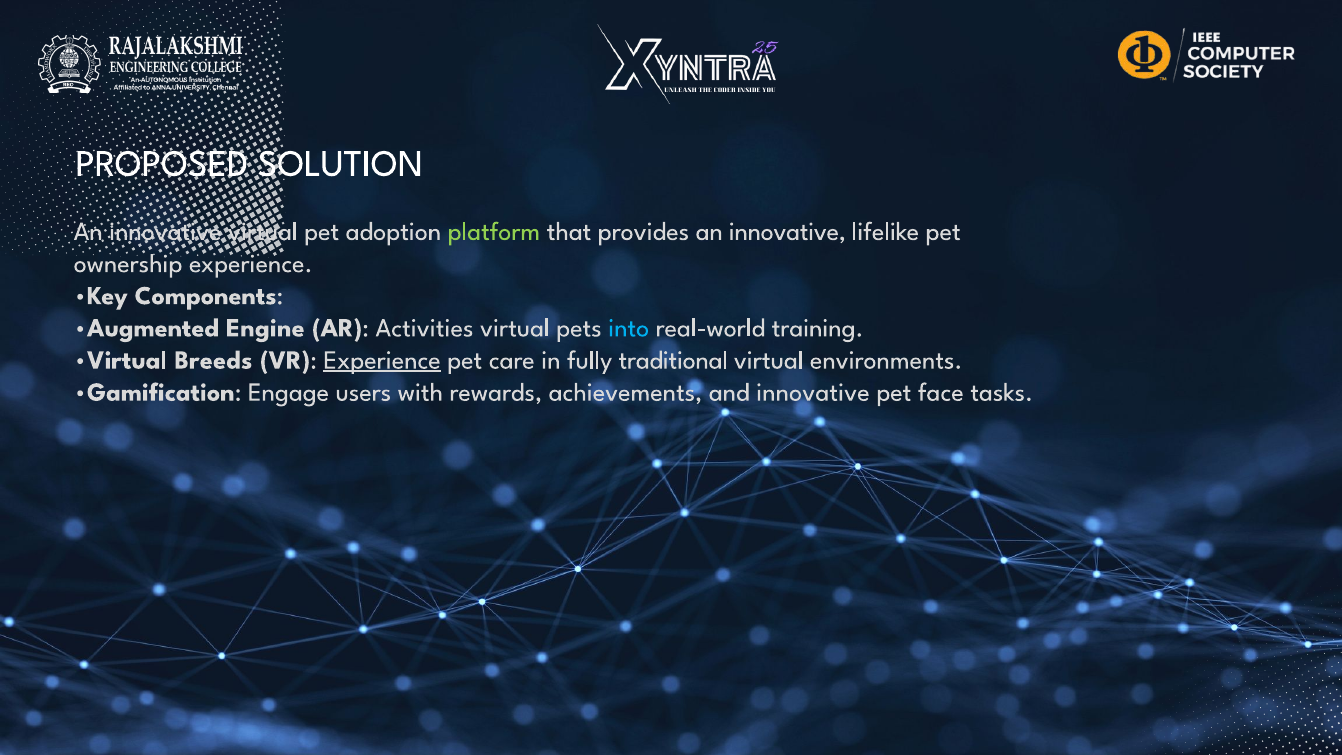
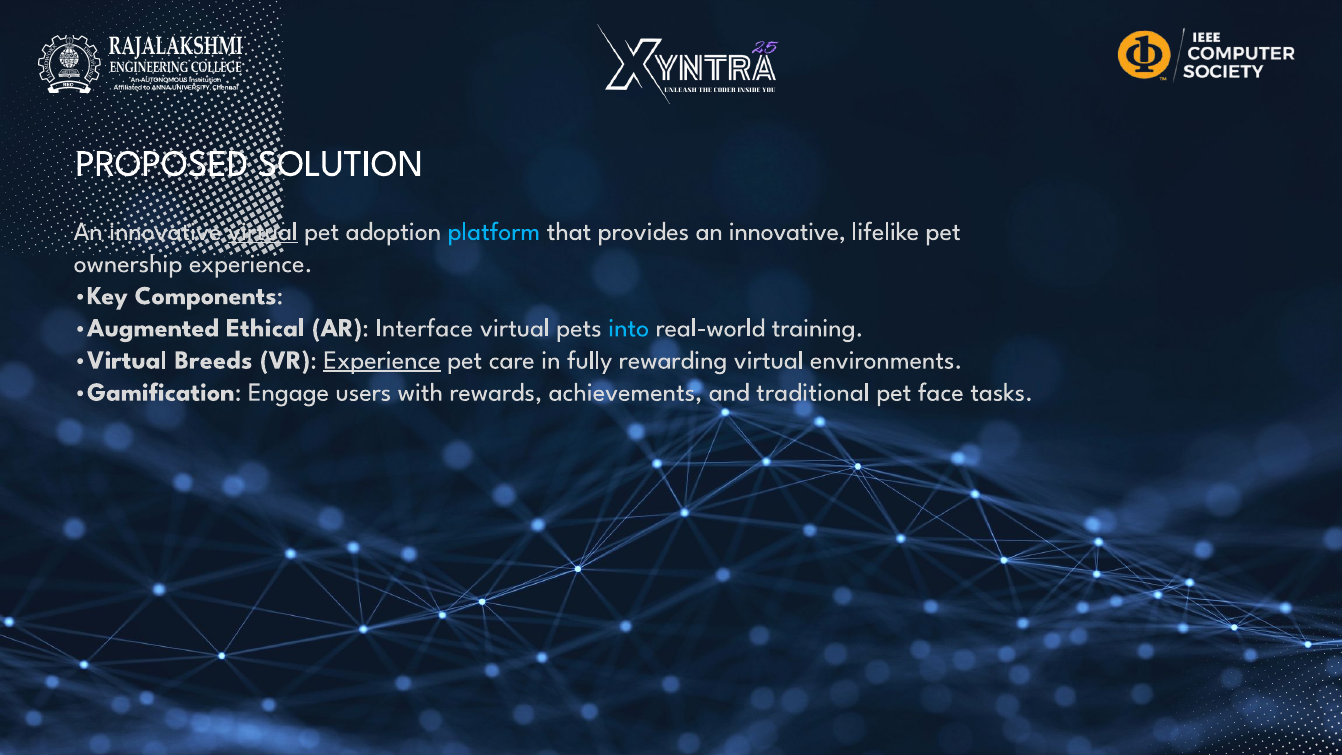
virtual underline: none -> present (263, 231)
platform colour: light green -> light blue (494, 231)
Engine: Engine -> Ethical (265, 328)
Activities: Activities -> Interface (424, 328)
traditional: traditional -> rewarding (673, 360)
and innovative: innovative -> traditional (813, 392)
